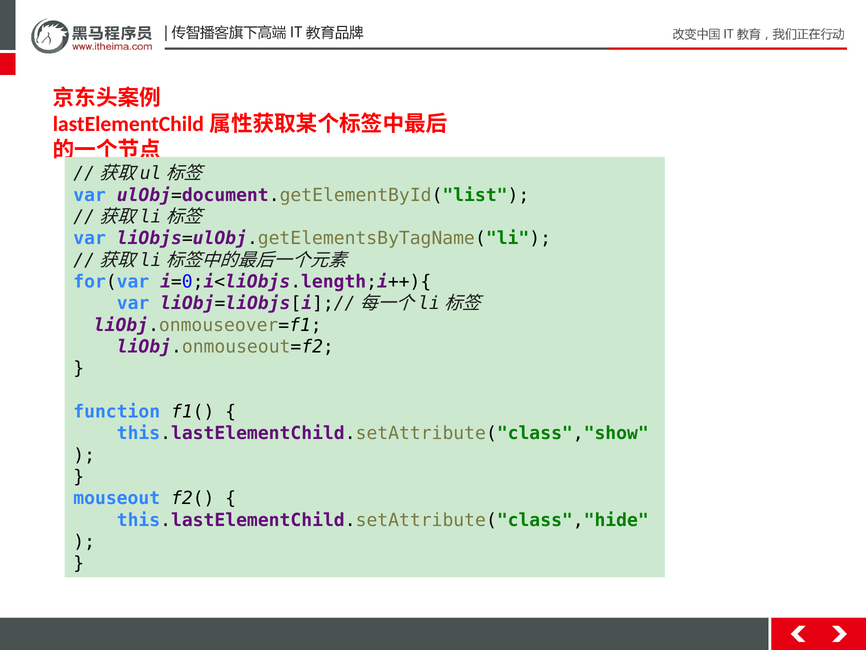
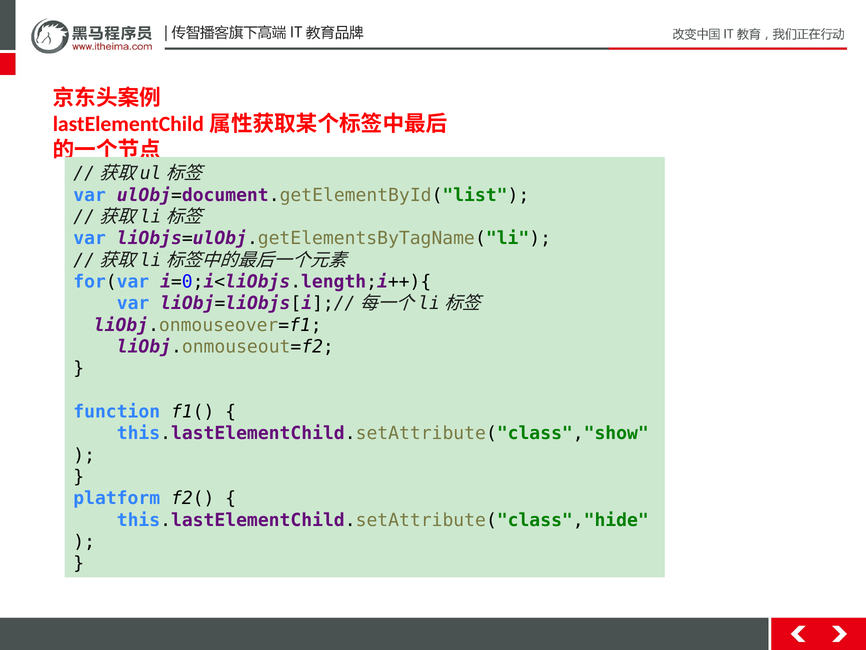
mouseout: mouseout -> platform (117, 498)
